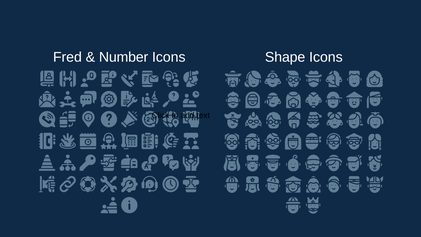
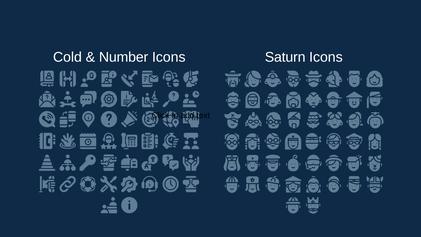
Fred: Fred -> Cold (67, 57)
Shape: Shape -> Saturn (285, 57)
